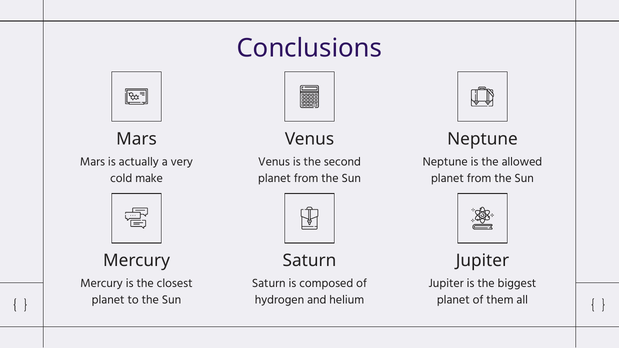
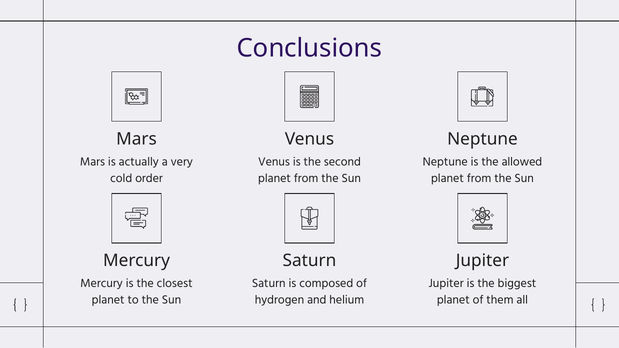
make: make -> order (149, 178)
